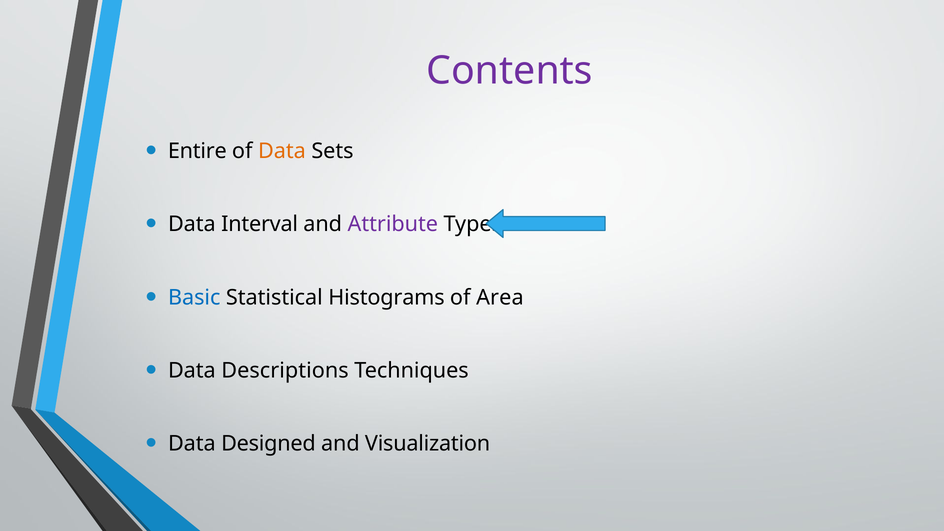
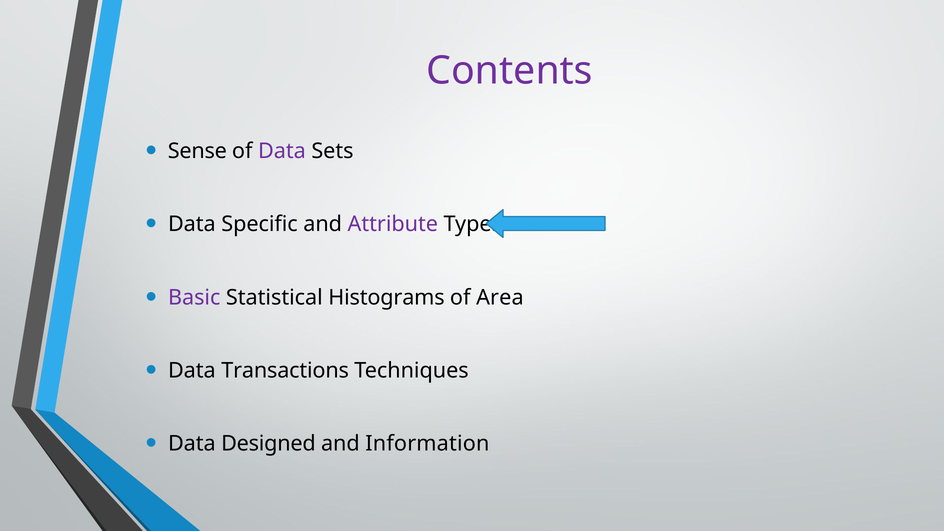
Entire: Entire -> Sense (197, 151)
Data colour: orange -> purple (282, 151)
Interval: Interval -> Specific (260, 224)
Basic colour: blue -> purple (194, 297)
Descriptions: Descriptions -> Transactions (285, 371)
Visualization: Visualization -> Information (427, 444)
